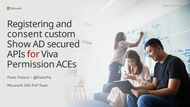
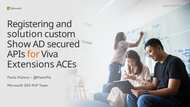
consent: consent -> solution (25, 34)
for colour: red -> orange (33, 54)
Permission: Permission -> Extensions (31, 64)
